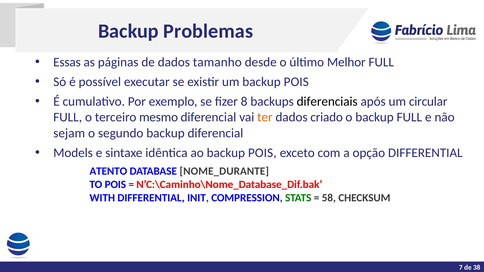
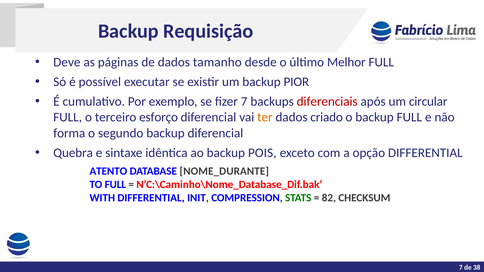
Problemas: Problemas -> Requisição (208, 31)
Essas: Essas -> Deve (67, 62)
um backup POIS: POIS -> PIOR (296, 82)
fizer 8: 8 -> 7 (244, 102)
diferenciais colour: black -> red (327, 102)
mesmo: mesmo -> esforço (159, 117)
sejam: sejam -> forma (69, 133)
Models: Models -> Quebra (73, 153)
TO POIS: POIS -> FULL (115, 185)
58: 58 -> 82 (329, 198)
